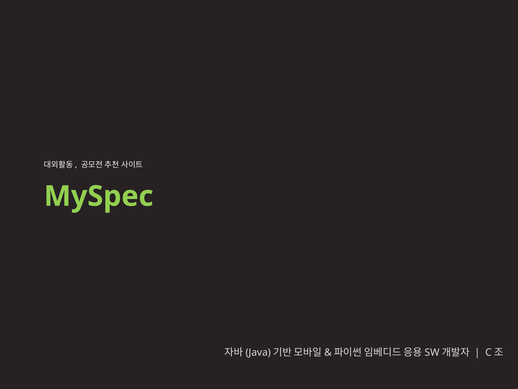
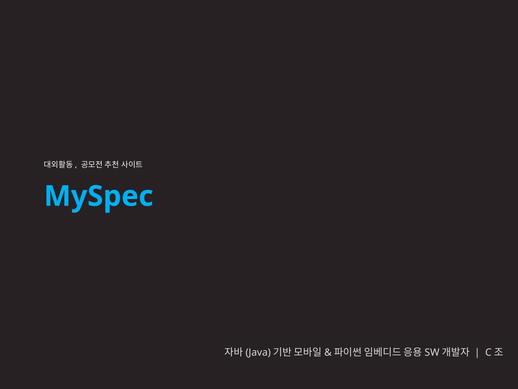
MySpec colour: light green -> light blue (99, 196)
